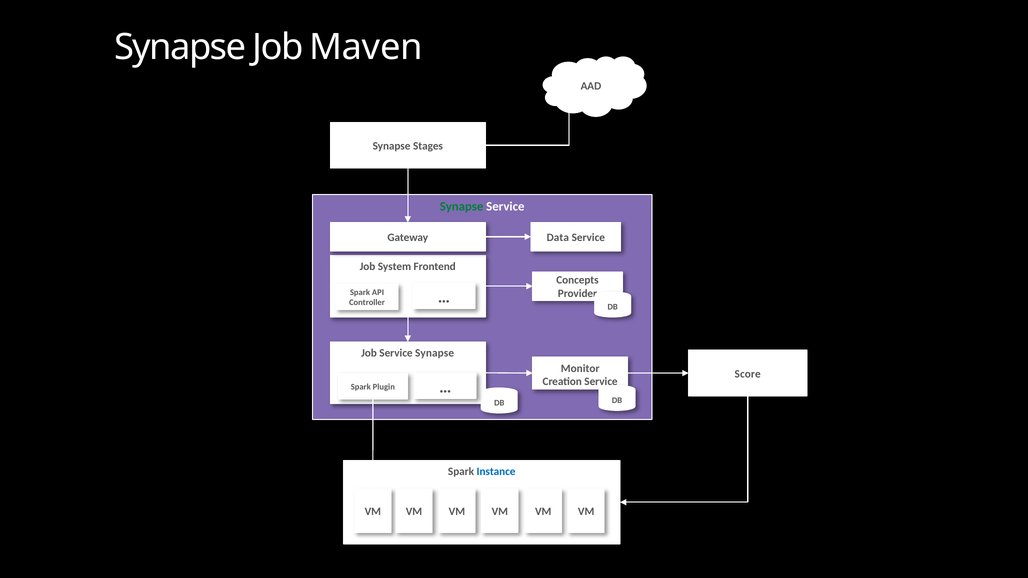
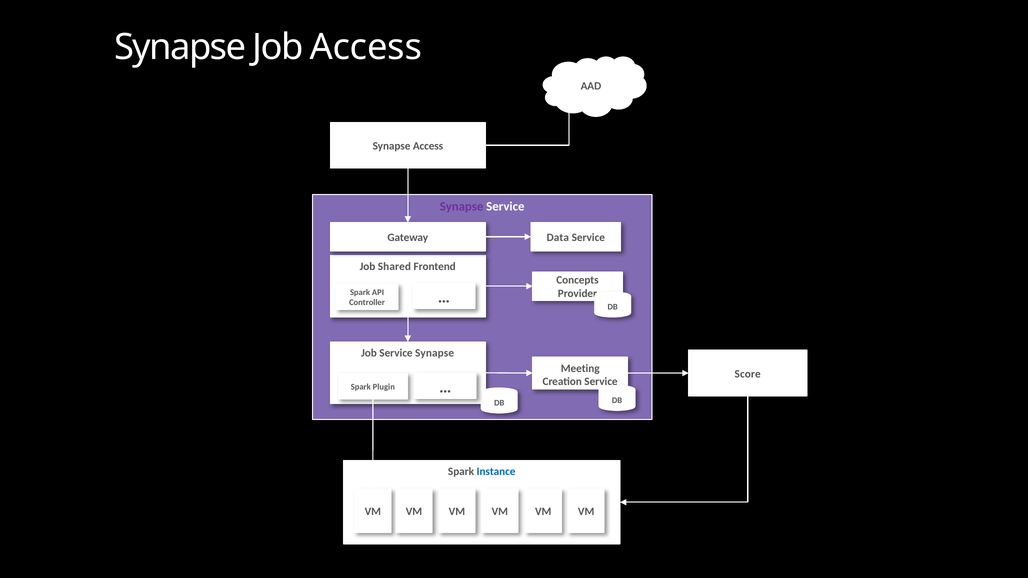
Job Maven: Maven -> Access (366, 47)
Synapse Stages: Stages -> Access (428, 146)
Synapse colour: green -> purple (462, 207)
System: System -> Shared (394, 267)
Monitor: Monitor -> Meeting (580, 368)
